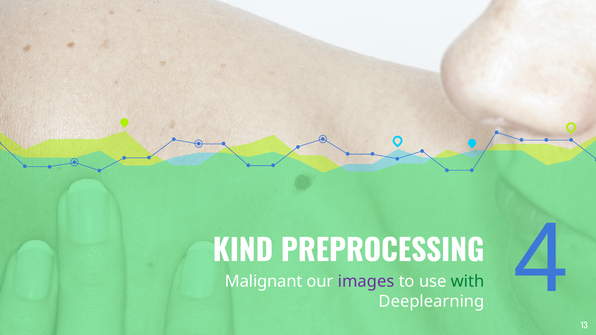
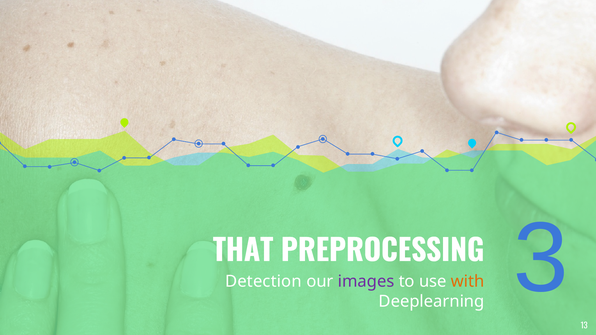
KIND: KIND -> THAT (243, 251)
Malignant: Malignant -> Detection (263, 282)
with colour: green -> orange (468, 282)
4: 4 -> 3 (541, 259)
